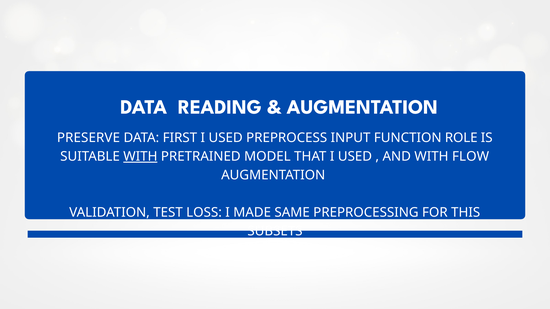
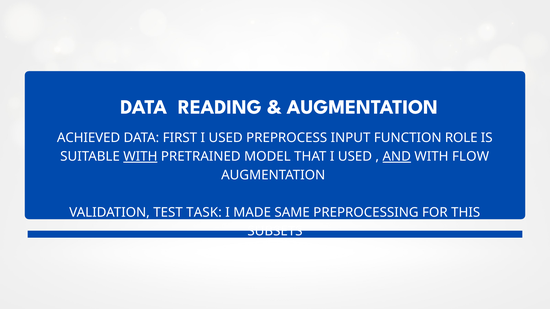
PRESERVE: PRESERVE -> ACHIEVED (89, 138)
AND underline: none -> present (397, 157)
LOSS: LOSS -> TASK (204, 213)
